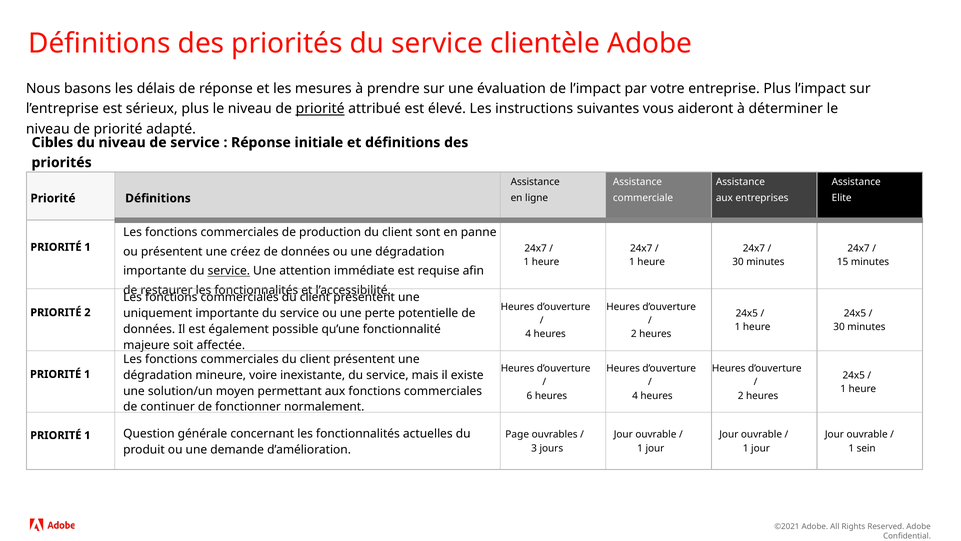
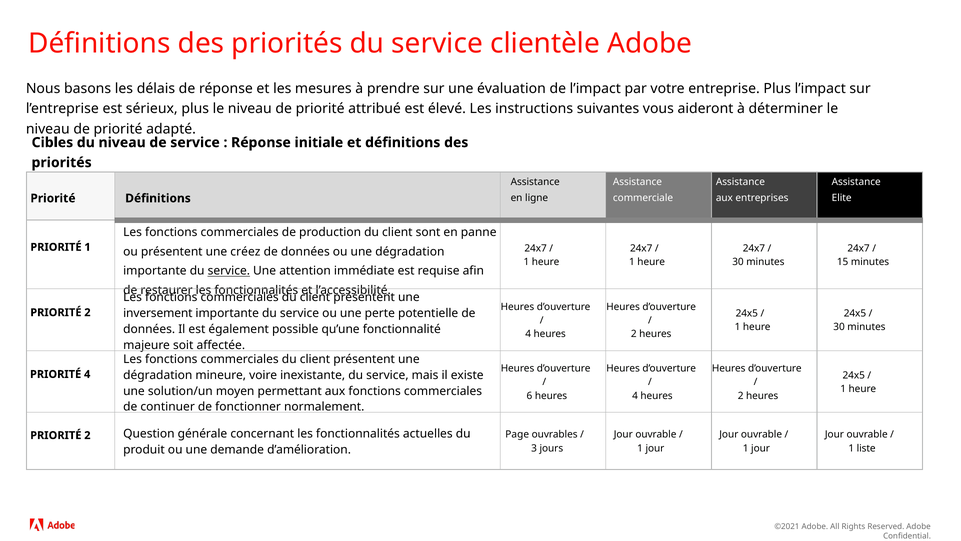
priorité underline: present -> none (320, 109)
uniquement: uniquement -> inversement (158, 313)
1: 1 -> 4 (87, 374)
1: 1 -> 2 (87, 435)
sein: sein -> liste (866, 448)
